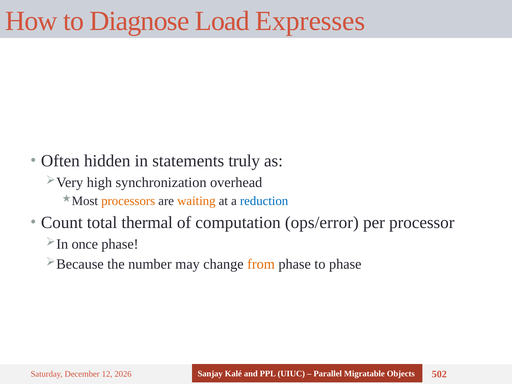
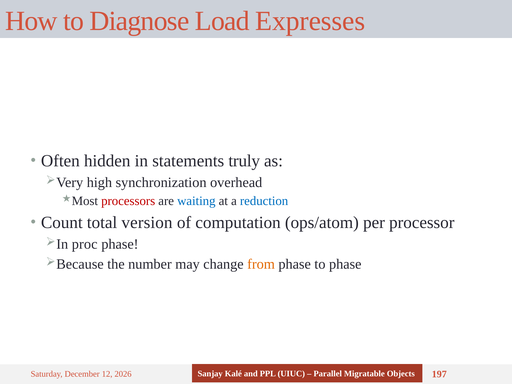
processors colour: orange -> red (128, 201)
waiting colour: orange -> blue (196, 201)
thermal: thermal -> version (147, 223)
ops/error: ops/error -> ops/atom (322, 223)
once: once -> proc (85, 244)
502: 502 -> 197 (439, 374)
